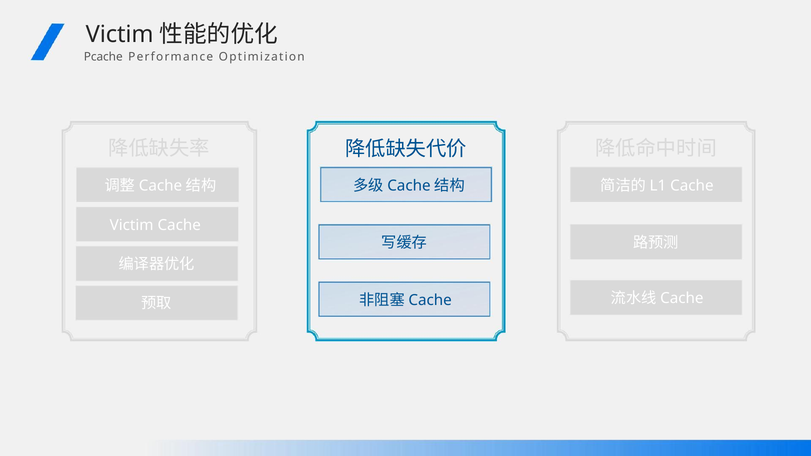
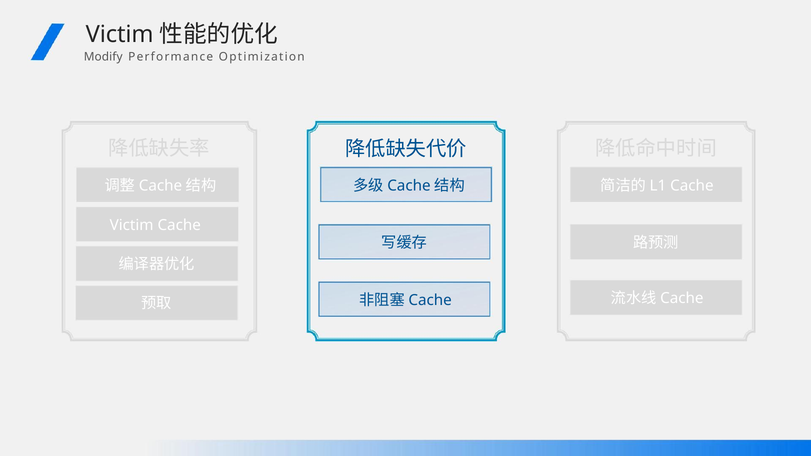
Pcache: Pcache -> Modify (103, 57)
